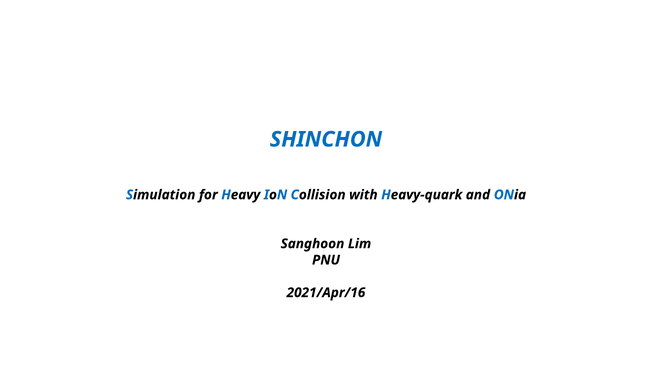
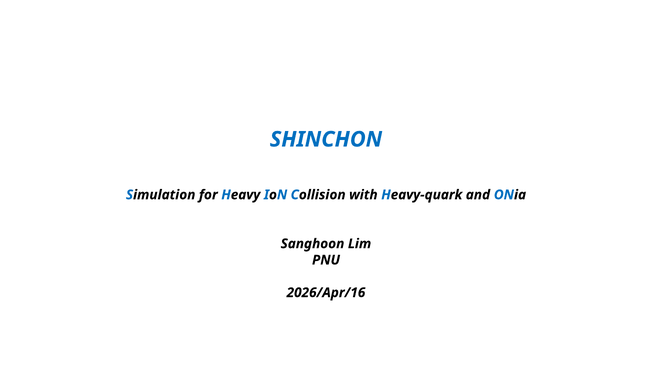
2021/Apr/16: 2021/Apr/16 -> 2026/Apr/16 (326, 292)
